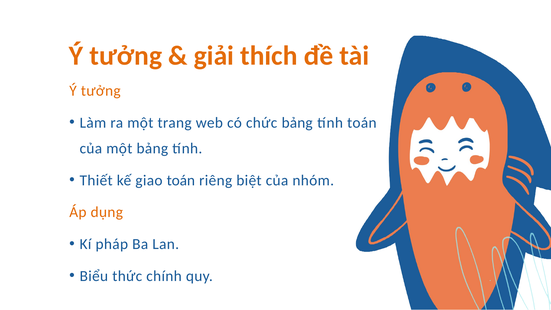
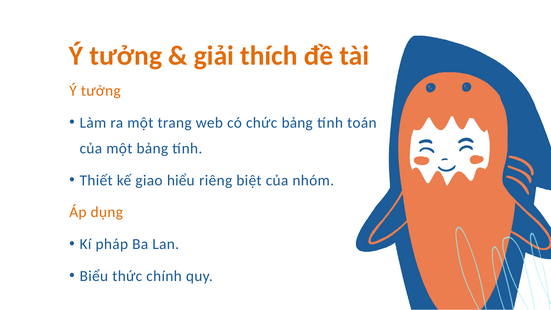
giao toán: toán -> hiểu (181, 180)
